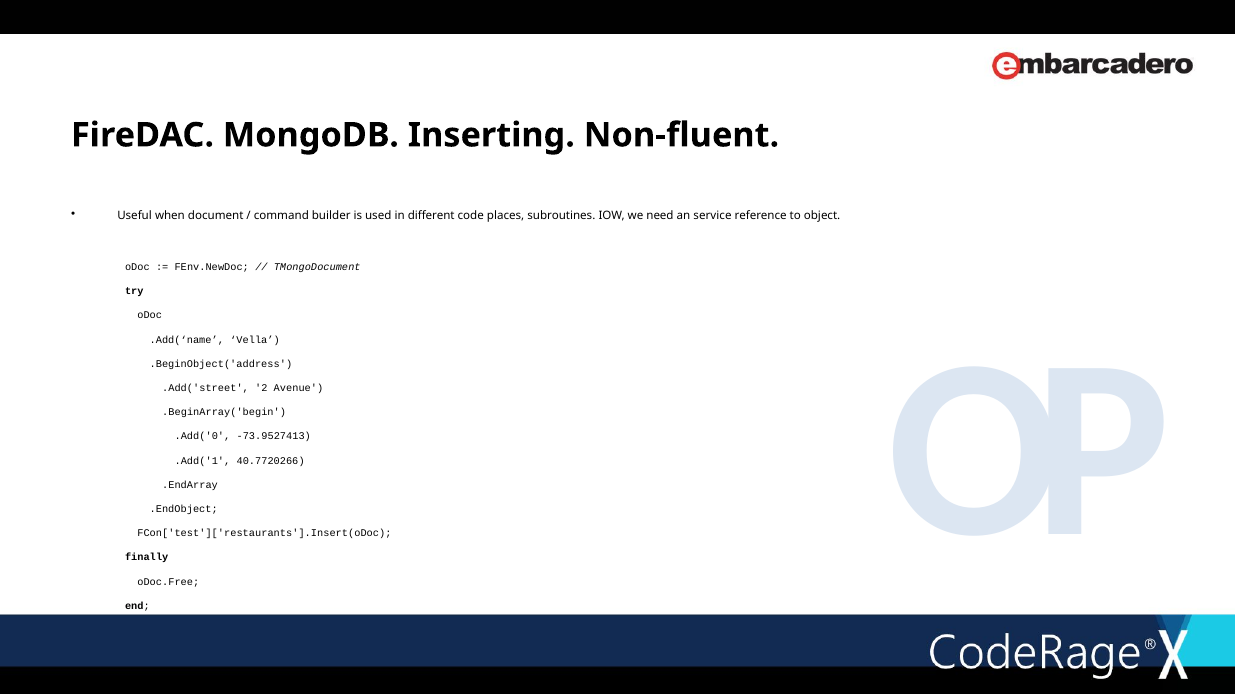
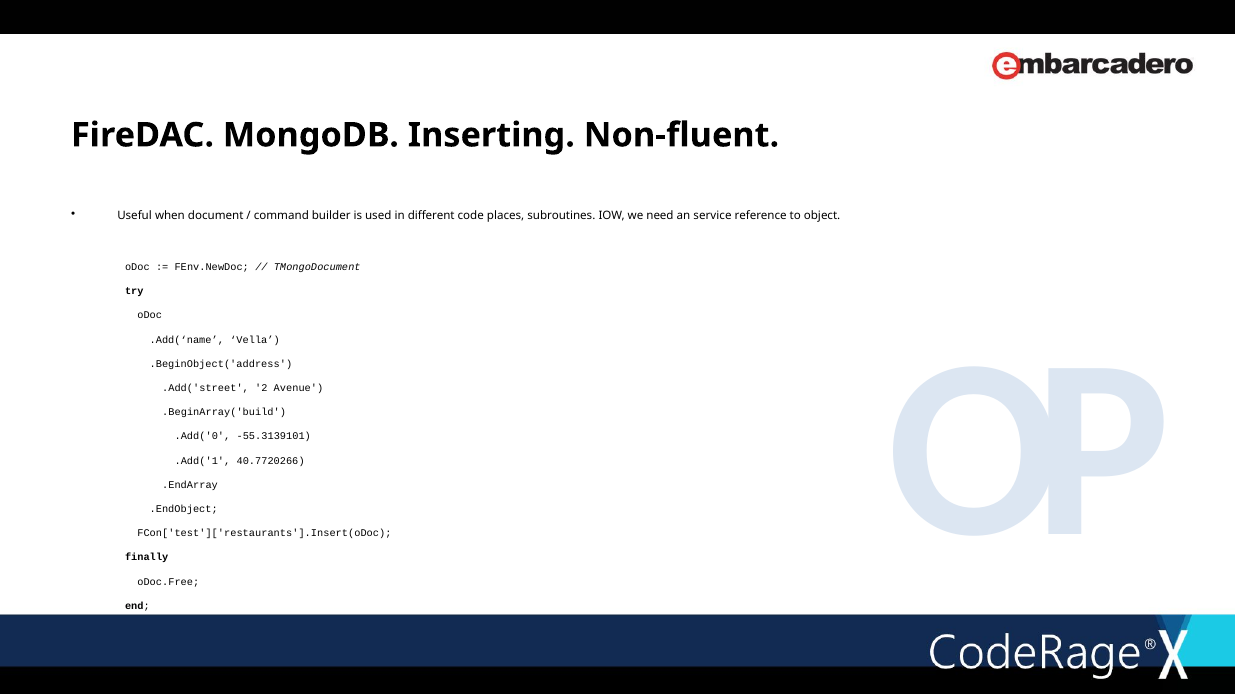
.BeginArray('begin: .BeginArray('begin -> .BeginArray('build (224, 413)
-73.9527413: -73.9527413 -> -55.3139101 (274, 437)
